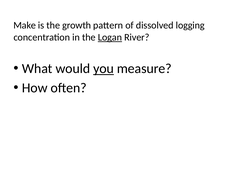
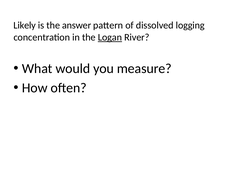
Make: Make -> Likely (25, 25)
growth: growth -> answer (77, 25)
you underline: present -> none (103, 68)
